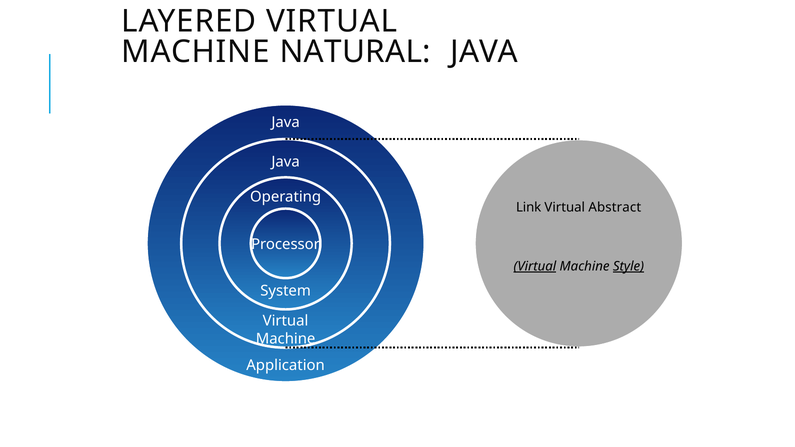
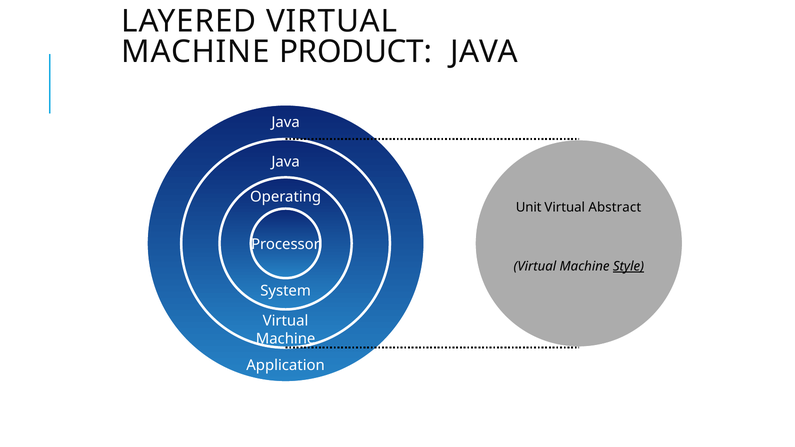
NATURAL: NATURAL -> PRODUCT (356, 52)
Link: Link -> Unit (529, 207)
Virtual underline: present -> none (535, 266)
